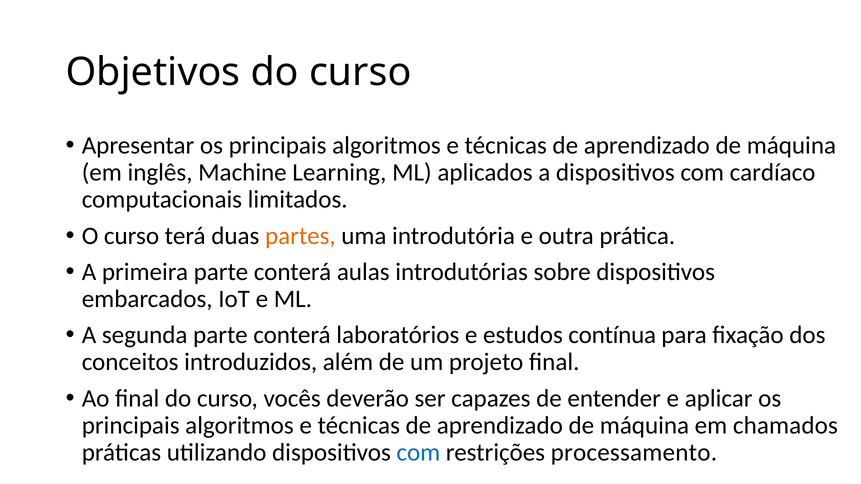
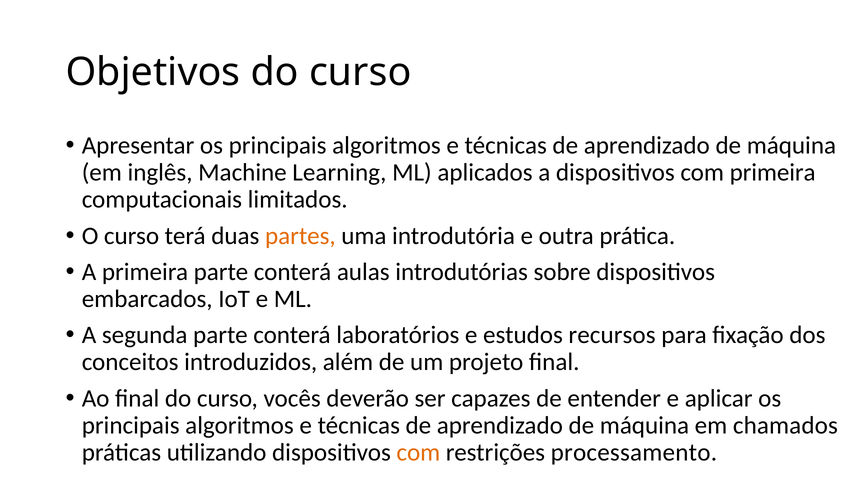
com cardíaco: cardíaco -> primeira (773, 173)
contínua: contínua -> recursos (612, 335)
com colour: blue -> orange (418, 453)
